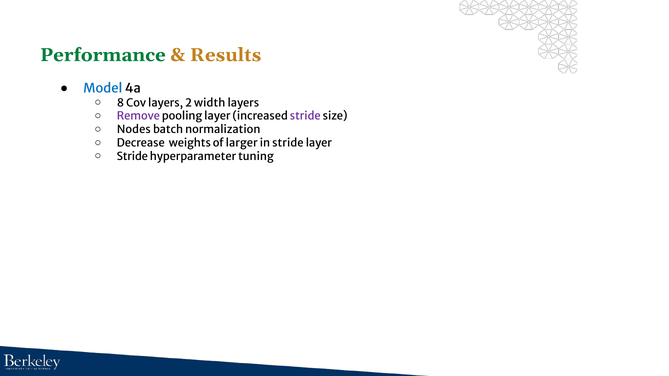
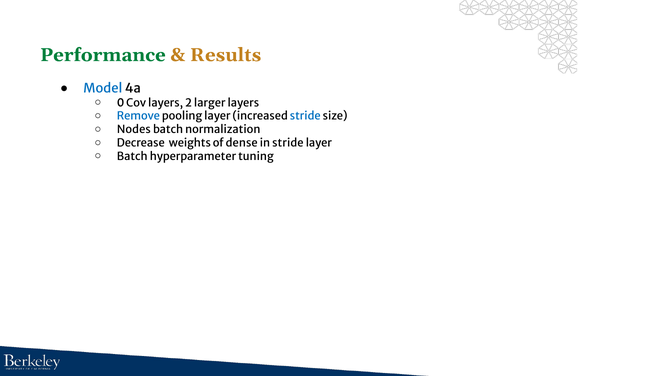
8: 8 -> 0 (121, 103)
width: width -> larger (210, 103)
Remove colour: purple -> blue (138, 116)
stride colour: purple -> blue (305, 116)
larger: larger -> dense (242, 143)
Stride: Stride -> Batch (132, 156)
